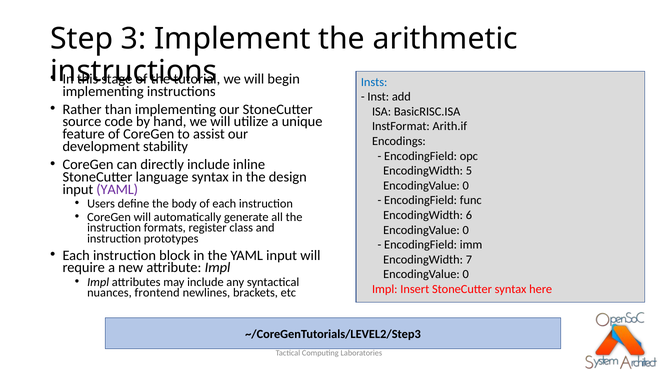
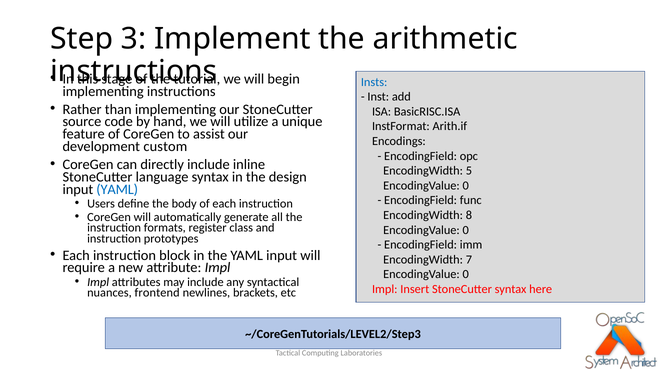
stability: stability -> custom (165, 147)
YAML colour: purple -> blue (117, 189)
6: 6 -> 8 (469, 215)
